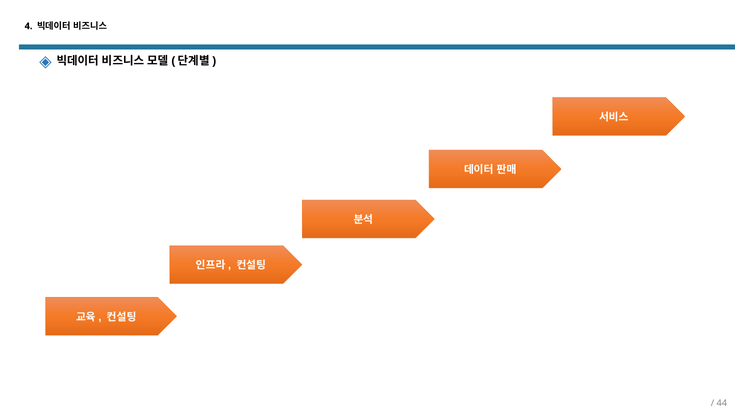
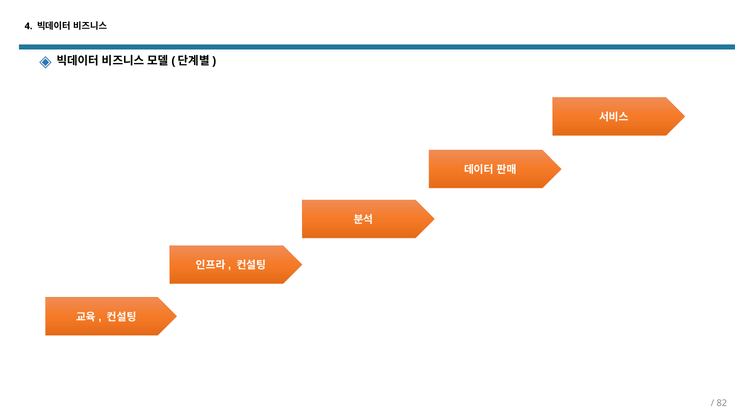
44: 44 -> 82 (722, 403)
